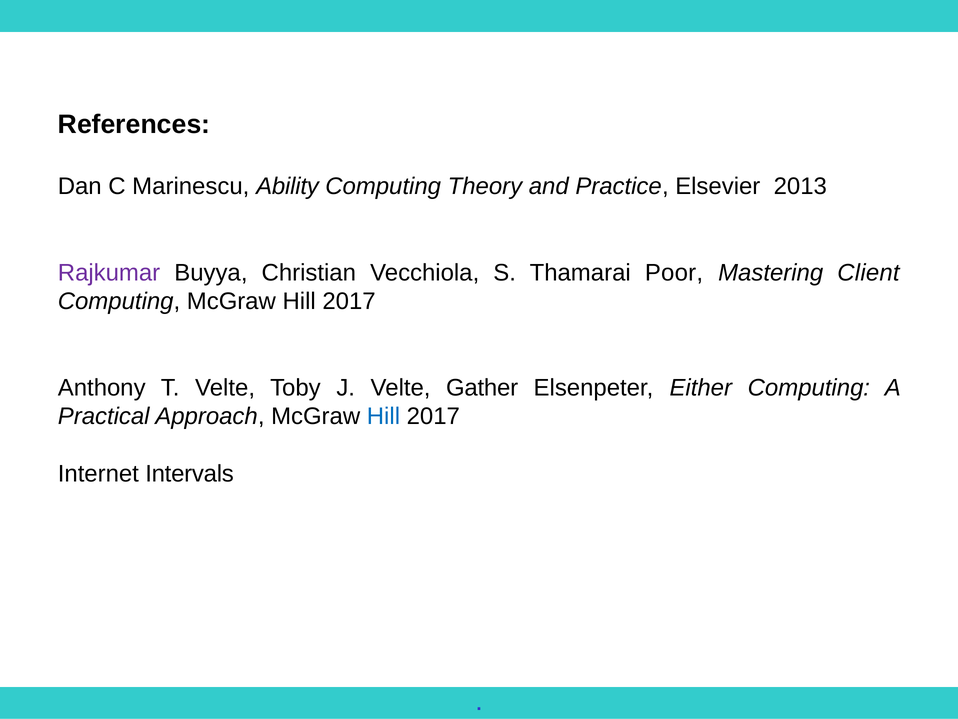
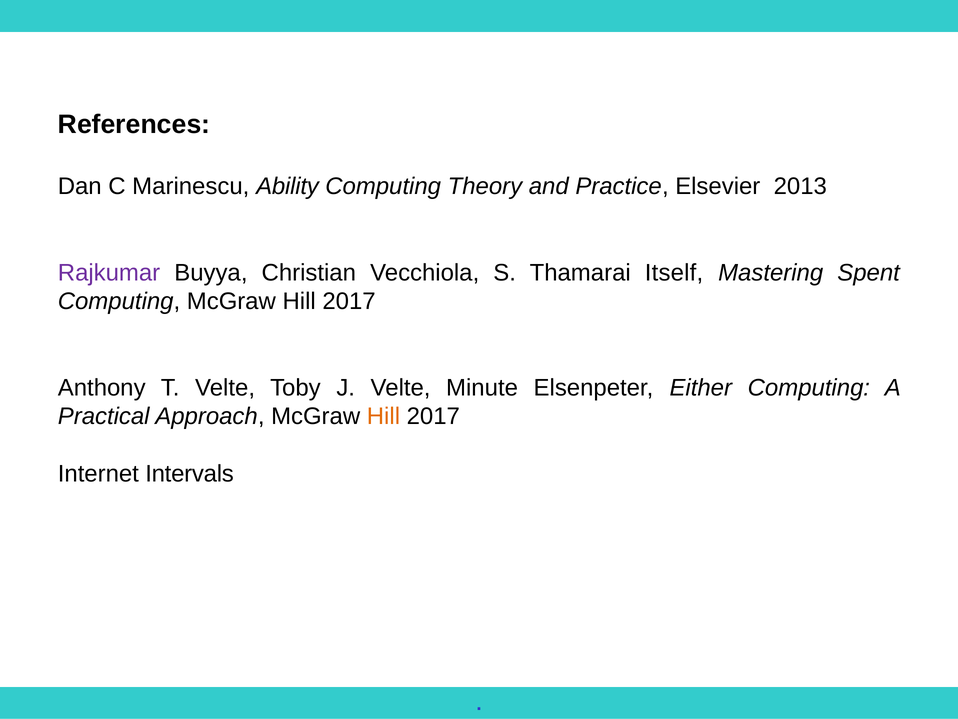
Poor: Poor -> Itself (674, 273)
Client: Client -> Spent (869, 273)
Gather: Gather -> Minute (482, 388)
Hill colour: blue -> orange (383, 416)
